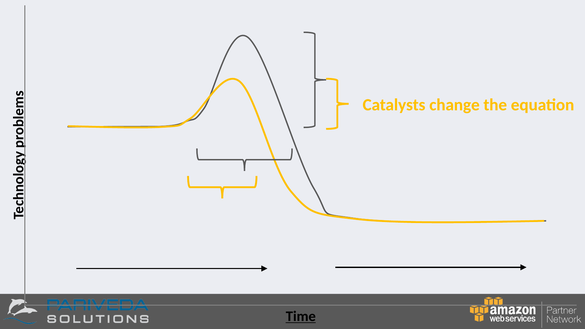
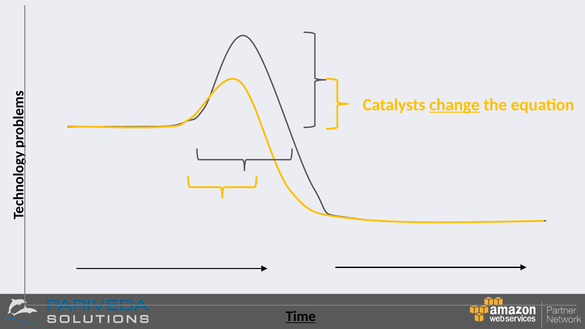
change underline: none -> present (454, 105)
